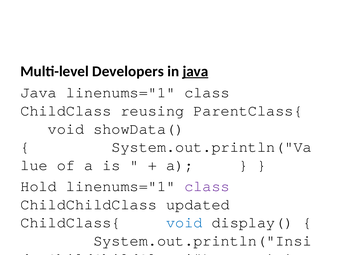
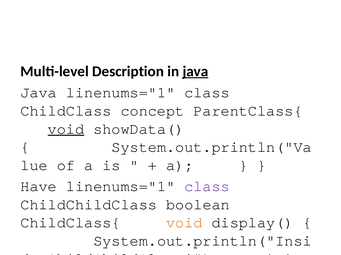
Developers: Developers -> Description (128, 72)
reusing: reusing -> concept (152, 111)
void underline: none -> present (66, 129)
Hold: Hold -> Have (39, 187)
updated: updated -> boolean (198, 205)
void colour: blue -> orange (184, 223)
